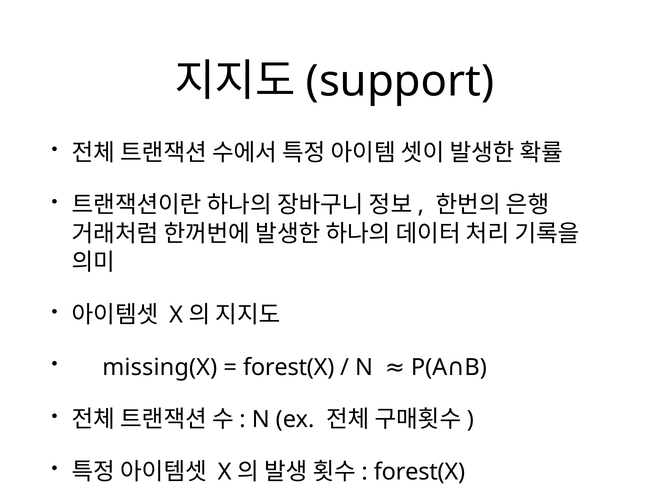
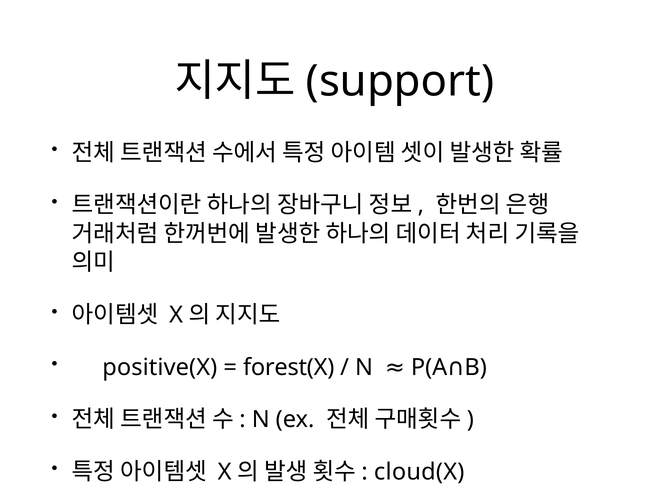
missing(X: missing(X -> positive(X (160, 367)
forest(X: forest(X -> cloud(X (419, 472)
